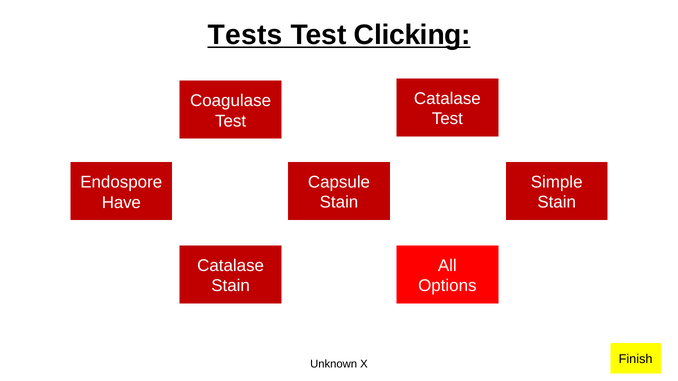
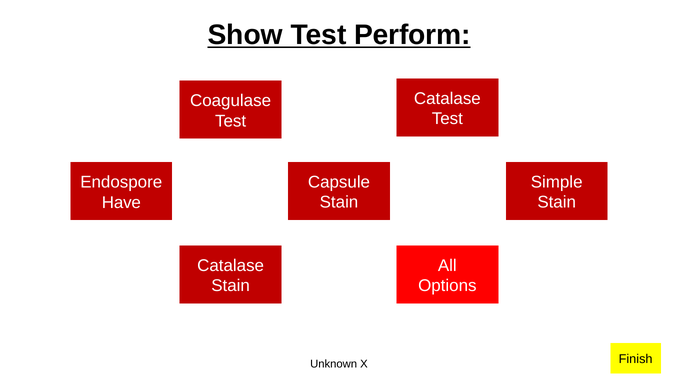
Tests: Tests -> Show (245, 35)
Clicking: Clicking -> Perform (412, 35)
